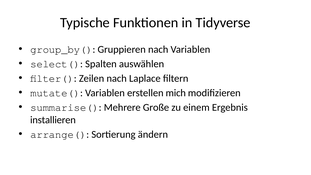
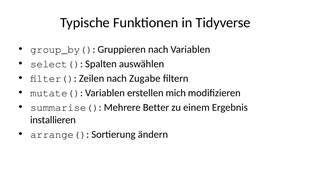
Laplace: Laplace -> Zugabe (145, 78)
Große: Große -> Better (156, 107)
